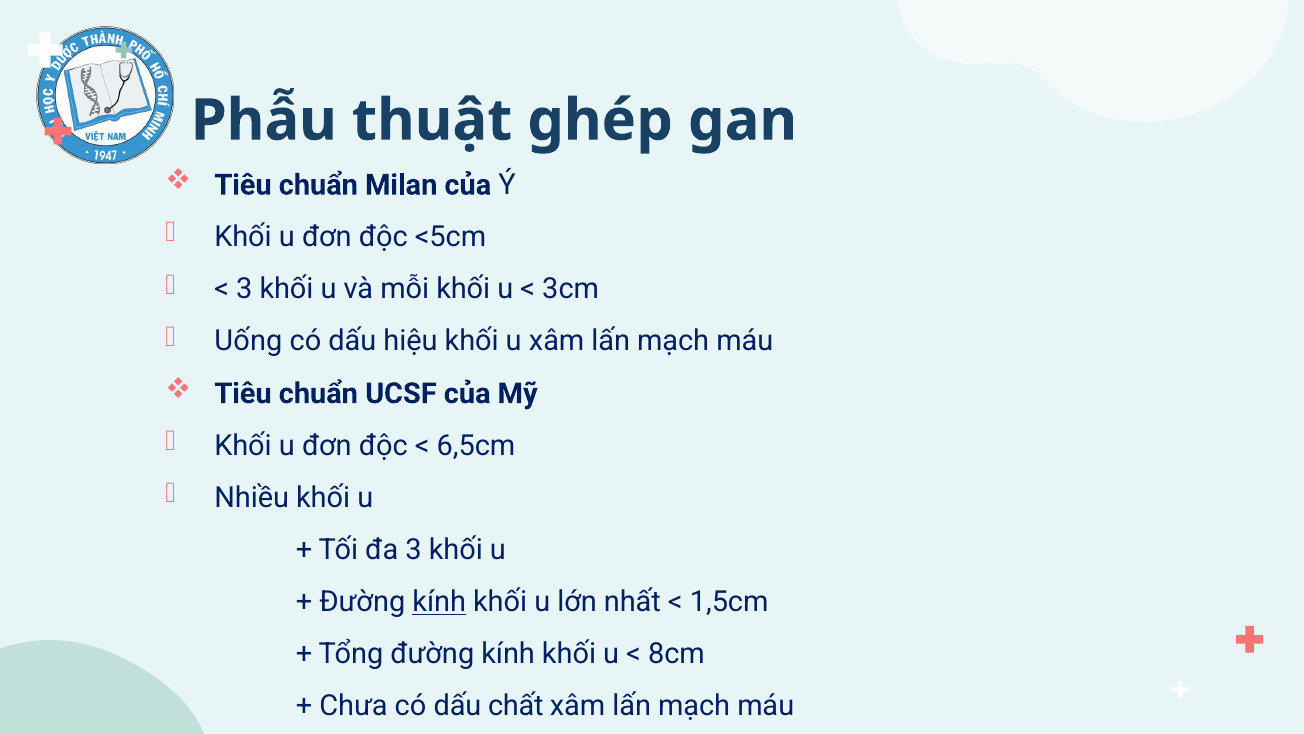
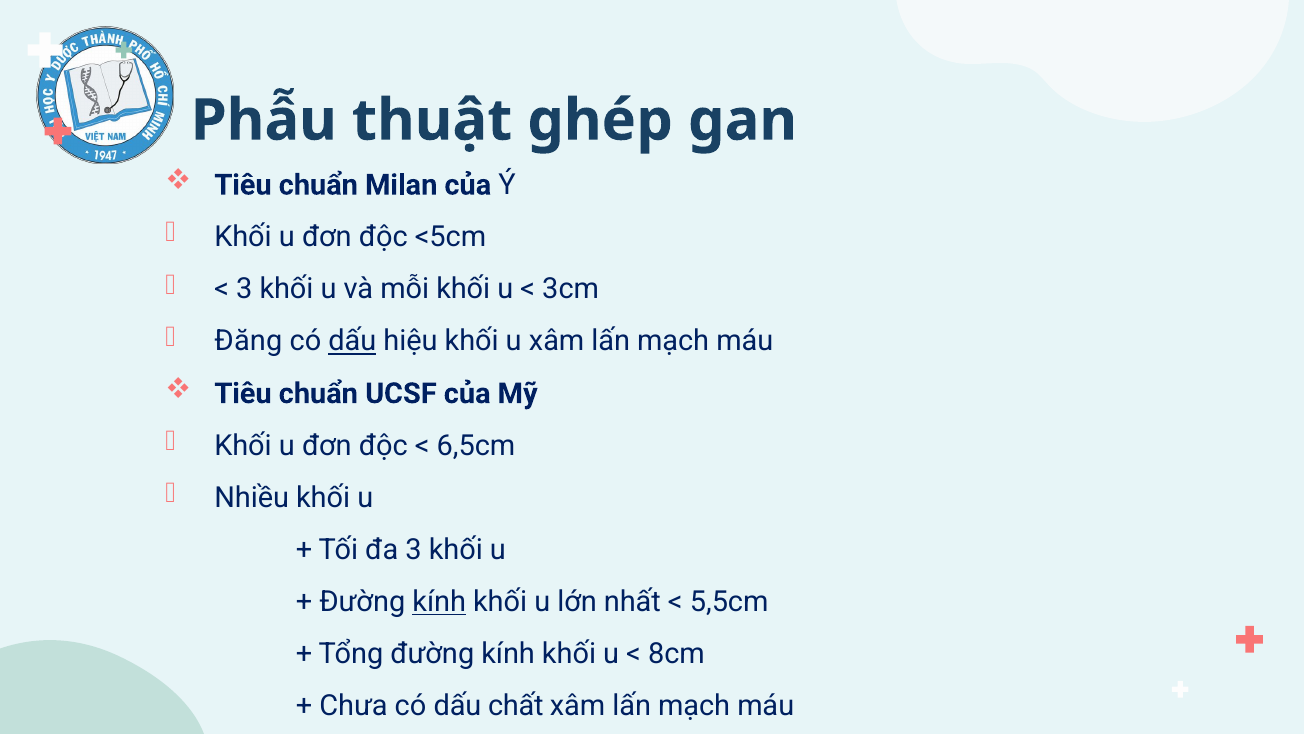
Uống: Uống -> Đăng (248, 341)
dấu underline: none -> present (352, 341)
1,5cm: 1,5cm -> 5,5cm (729, 602)
